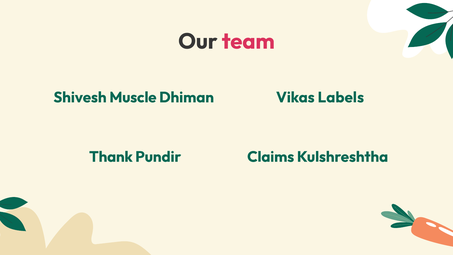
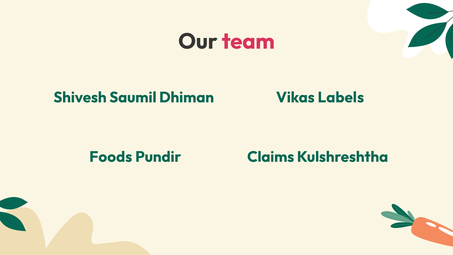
Muscle: Muscle -> Saumil (133, 97)
Thank: Thank -> Foods (111, 157)
